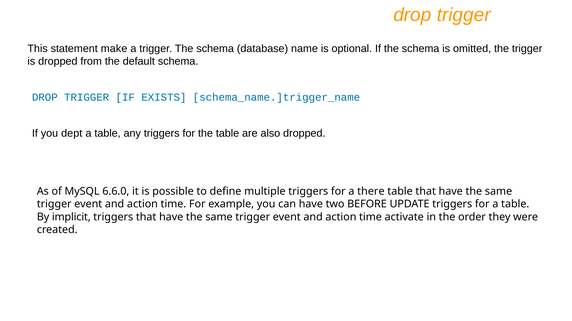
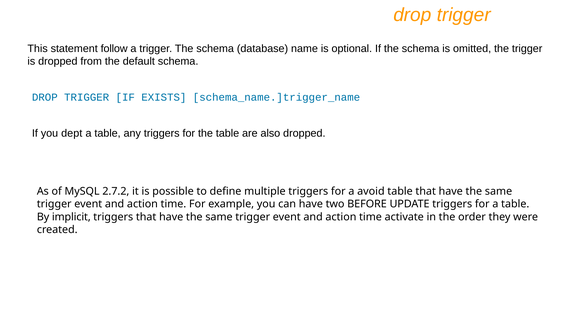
make: make -> follow (114, 49)
6.6.0: 6.6.0 -> 2.7.2 (116, 192)
there: there -> avoid (371, 192)
